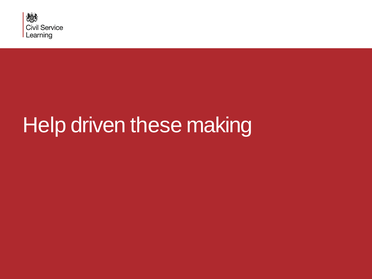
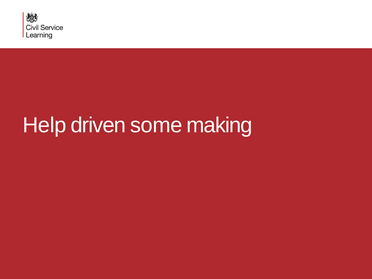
these: these -> some (156, 125)
